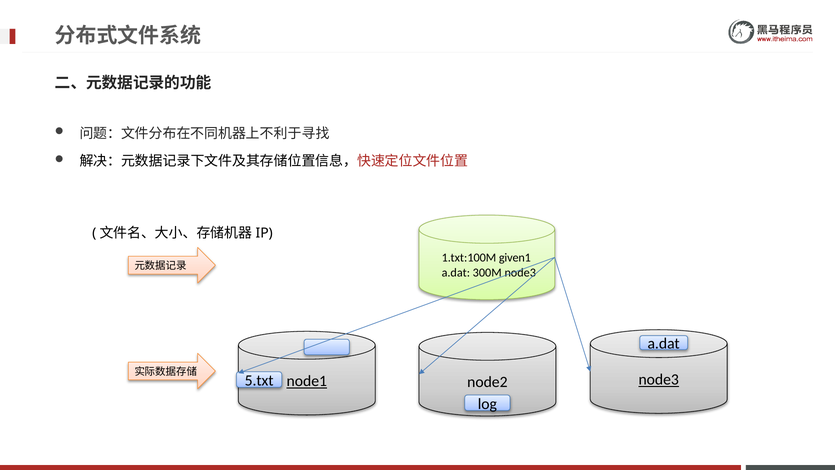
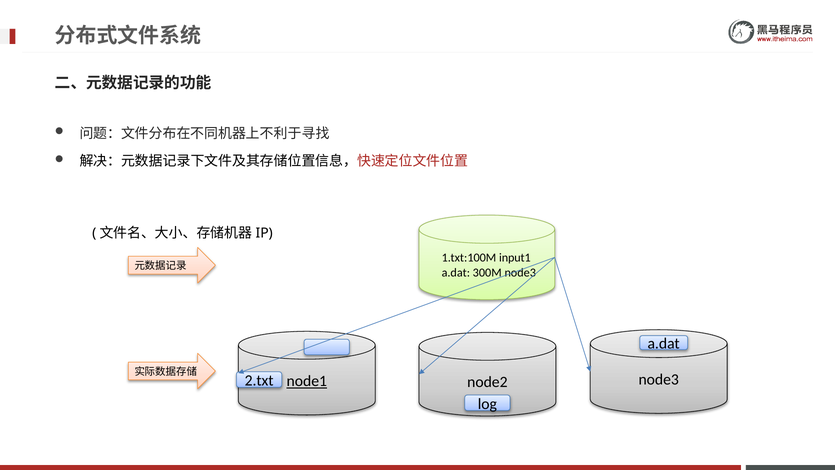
given1: given1 -> input1 (515, 258)
5.txt: 5.txt -> 2.txt (259, 380)
node3 underline: present -> none (659, 379)
